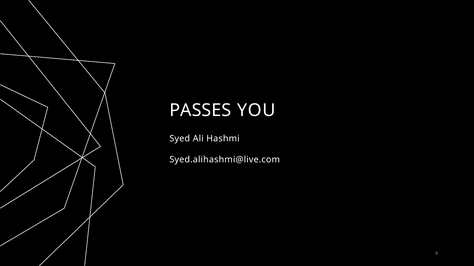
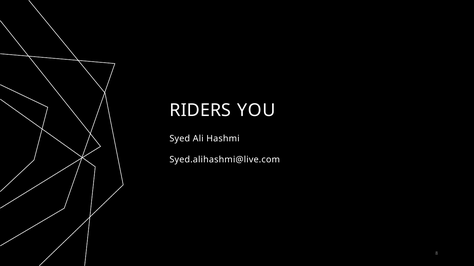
PASSES: PASSES -> RIDERS (200, 111)
